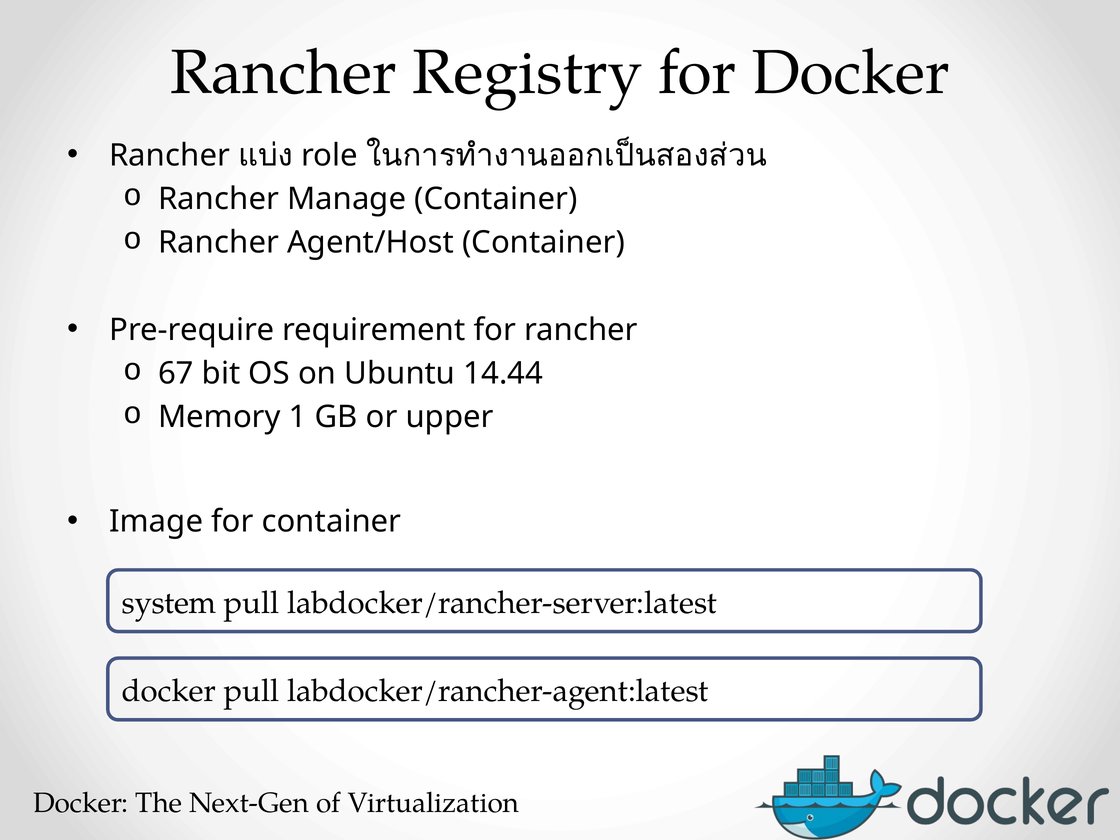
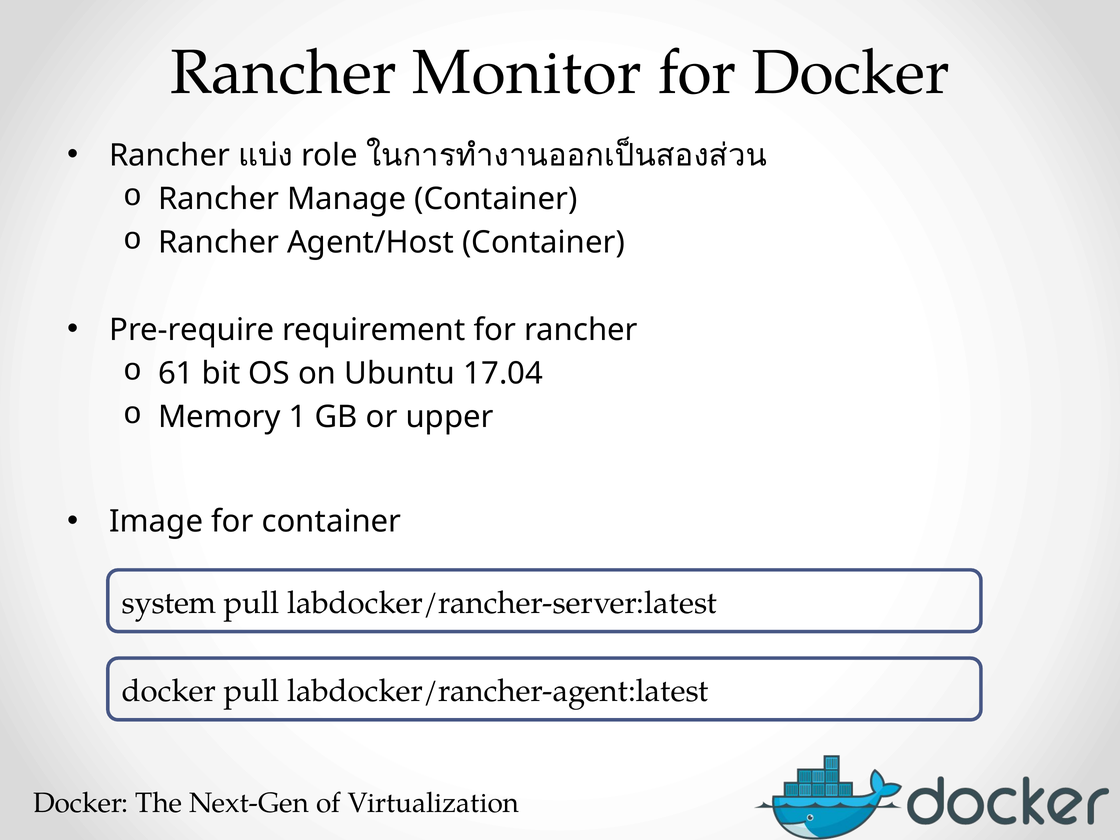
Registry: Registry -> Monitor (527, 73)
67: 67 -> 61 (176, 373)
14.44: 14.44 -> 17.04 (503, 373)
